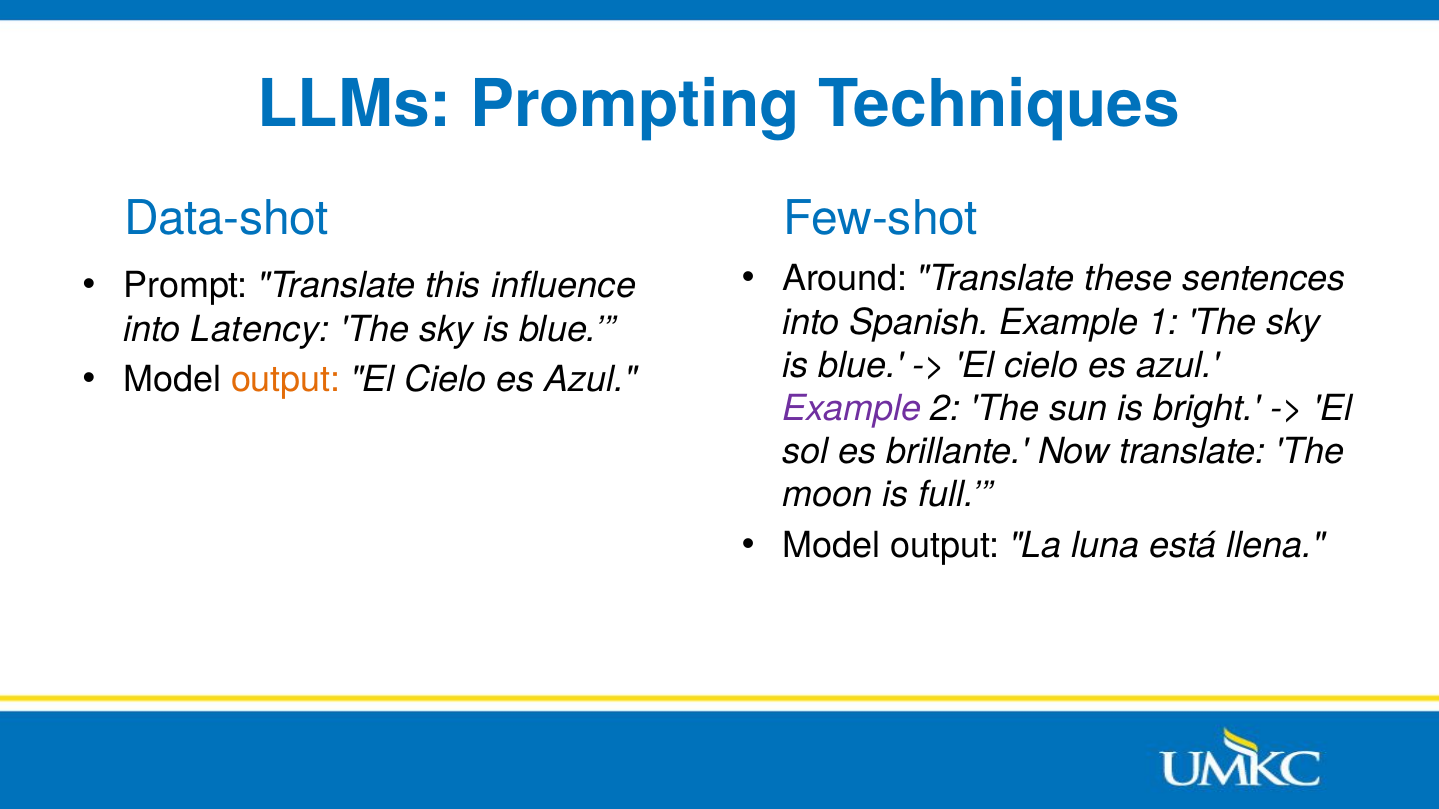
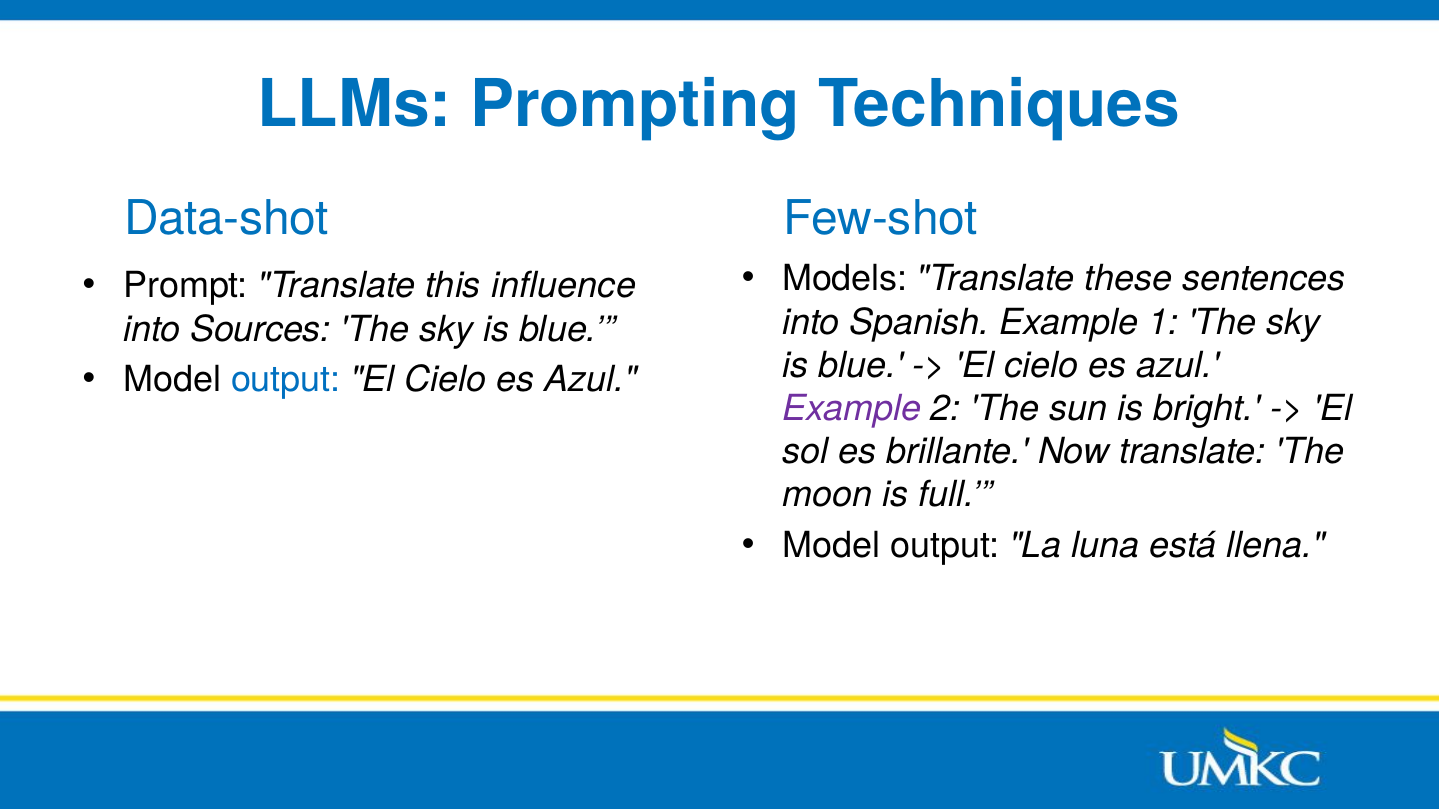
Around: Around -> Models (845, 279)
Latency: Latency -> Sources (261, 329)
output colour: orange -> blue (286, 380)
